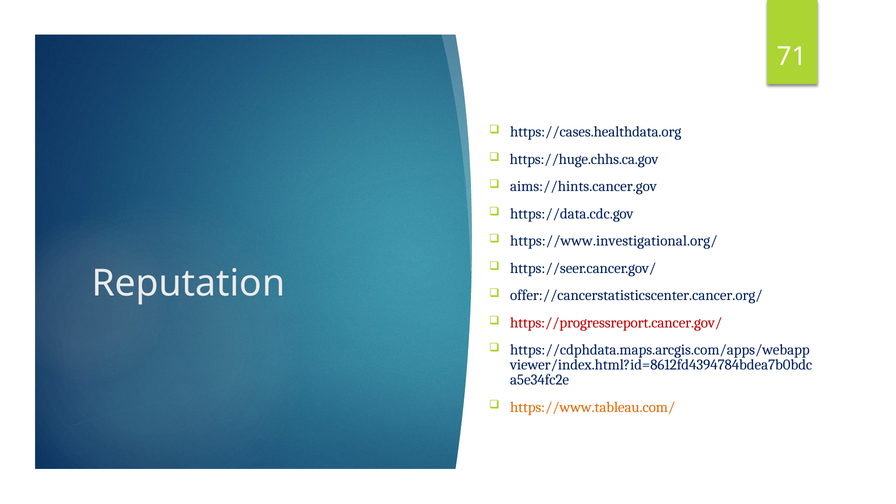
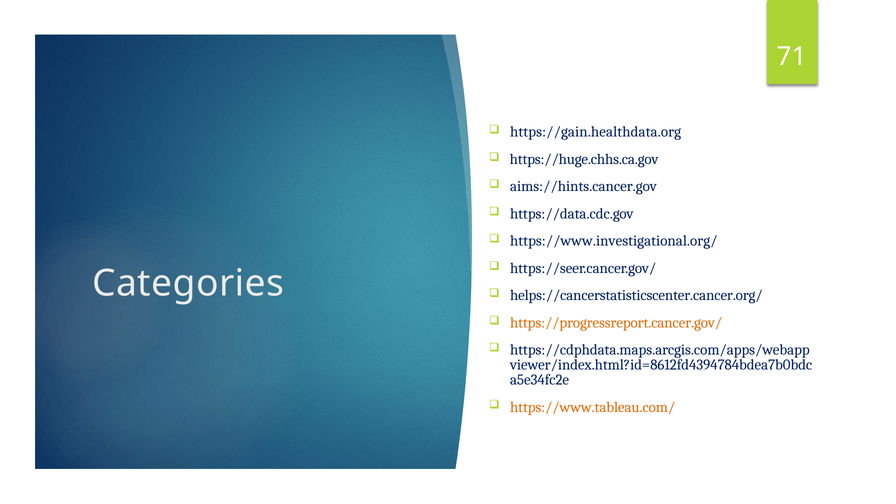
https://cases.healthdata.org: https://cases.healthdata.org -> https://gain.healthdata.org (596, 132)
Reputation: Reputation -> Categories (188, 283)
offer://cancerstatisticscenter.cancer.org/: offer://cancerstatisticscenter.cancer.org/ -> helps://cancerstatisticscenter.cancer.org/ (636, 296)
https://progressreport.cancer.gov/ colour: red -> orange (616, 323)
